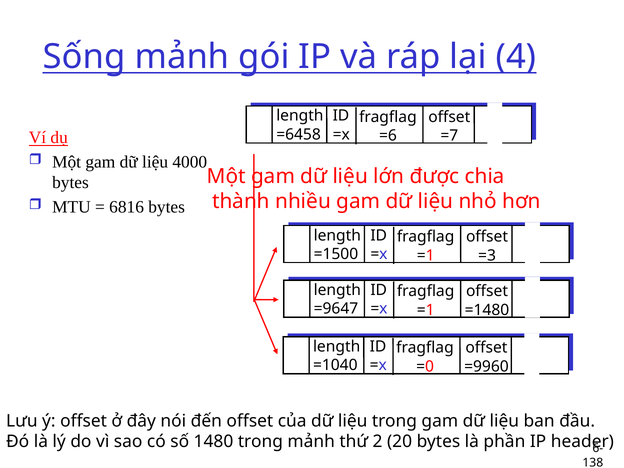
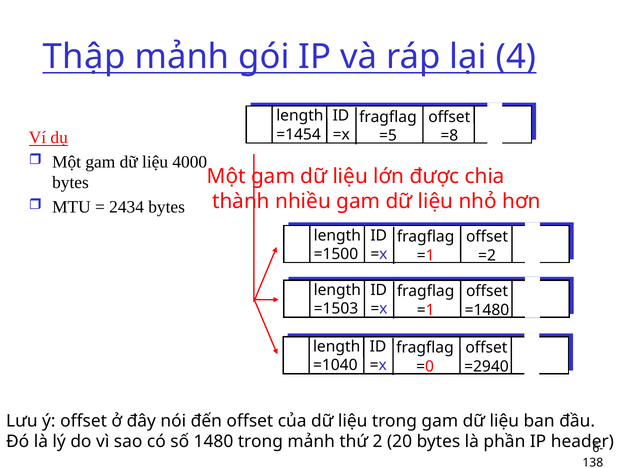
Sống: Sống -> Thập (84, 57)
=6458: =6458 -> =1454 (299, 134)
=6: =6 -> =5 (388, 136)
=7: =7 -> =8 (449, 136)
6816: 6816 -> 2434 (127, 207)
=3: =3 -> =2 (487, 255)
=9647: =9647 -> =1503 (336, 309)
=9960: =9960 -> =2940 (486, 367)
